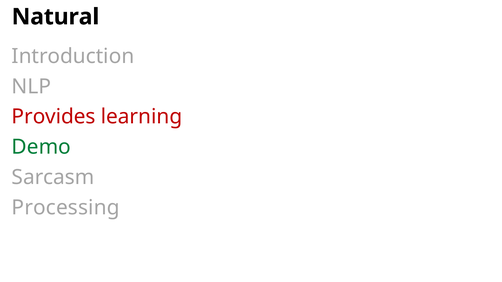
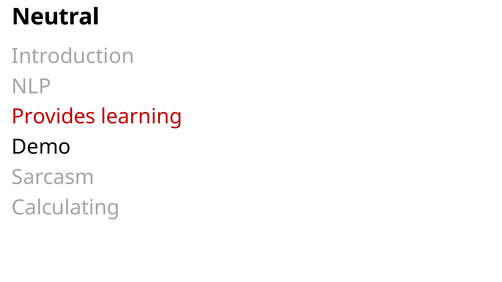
Natural: Natural -> Neutral (55, 17)
Demo colour: green -> black (41, 147)
Processing: Processing -> Calculating (66, 208)
